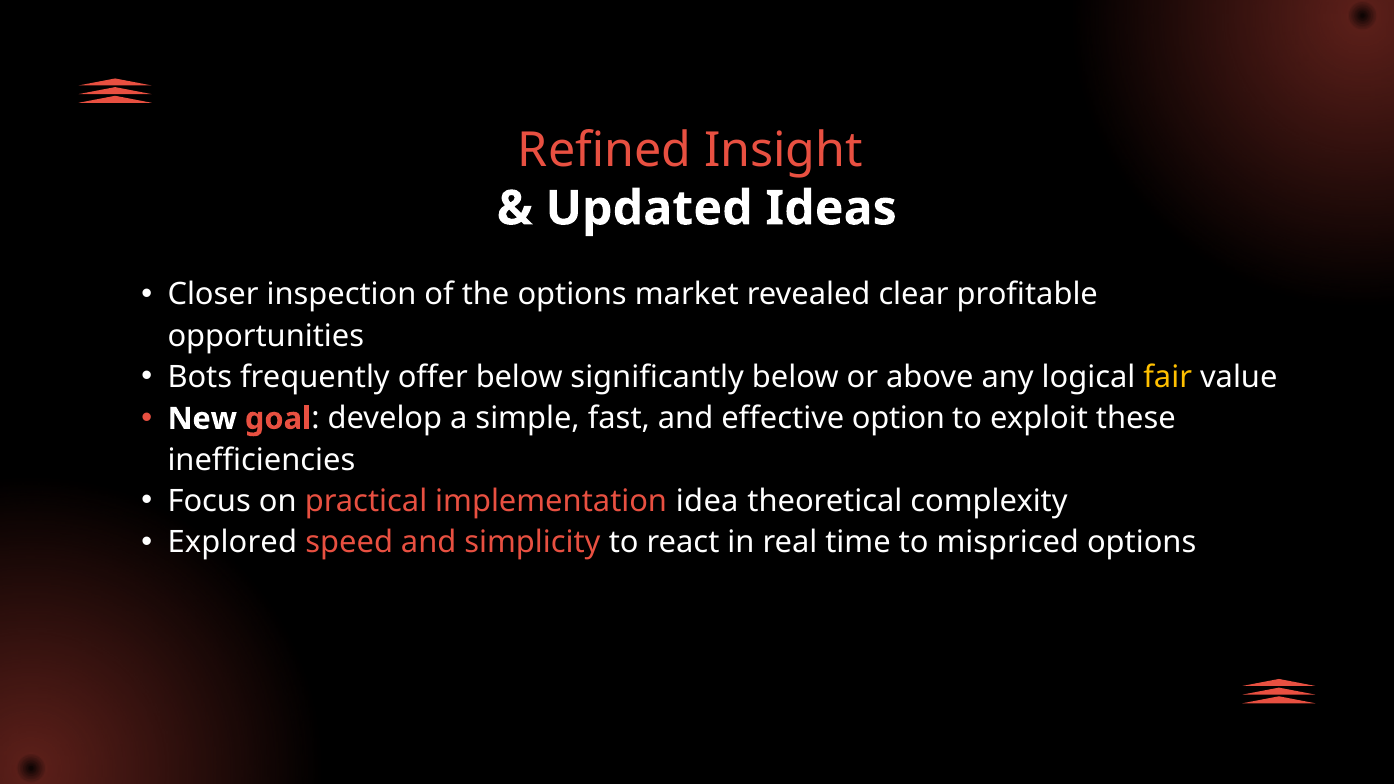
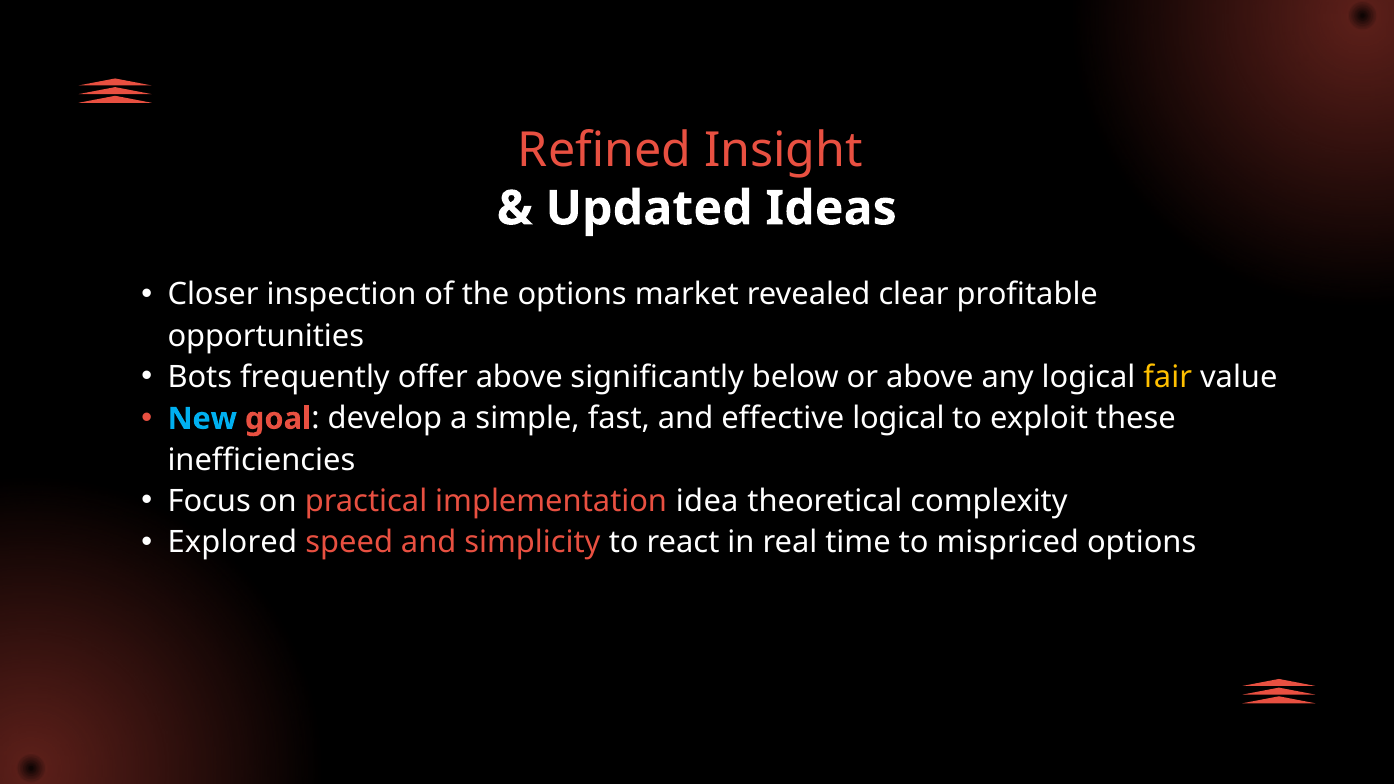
offer below: below -> above (519, 377)
New colour: white -> light blue (202, 419)
effective option: option -> logical (898, 419)
